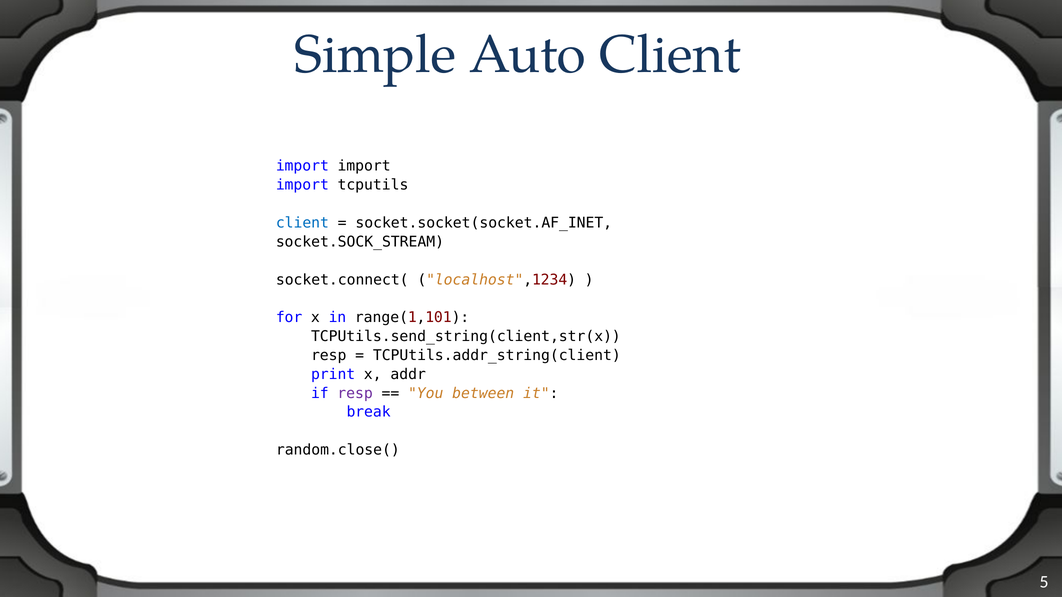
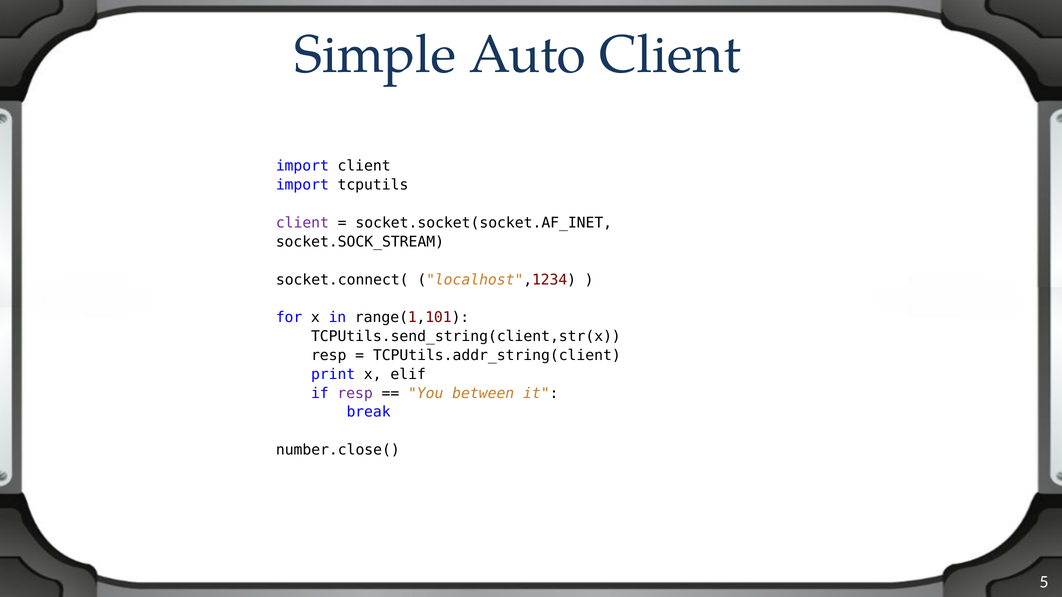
import: import -> client (364, 166)
client colour: blue -> purple (302, 223)
addr: addr -> elif (408, 375)
random.close(: random.close( -> number.close( (338, 450)
